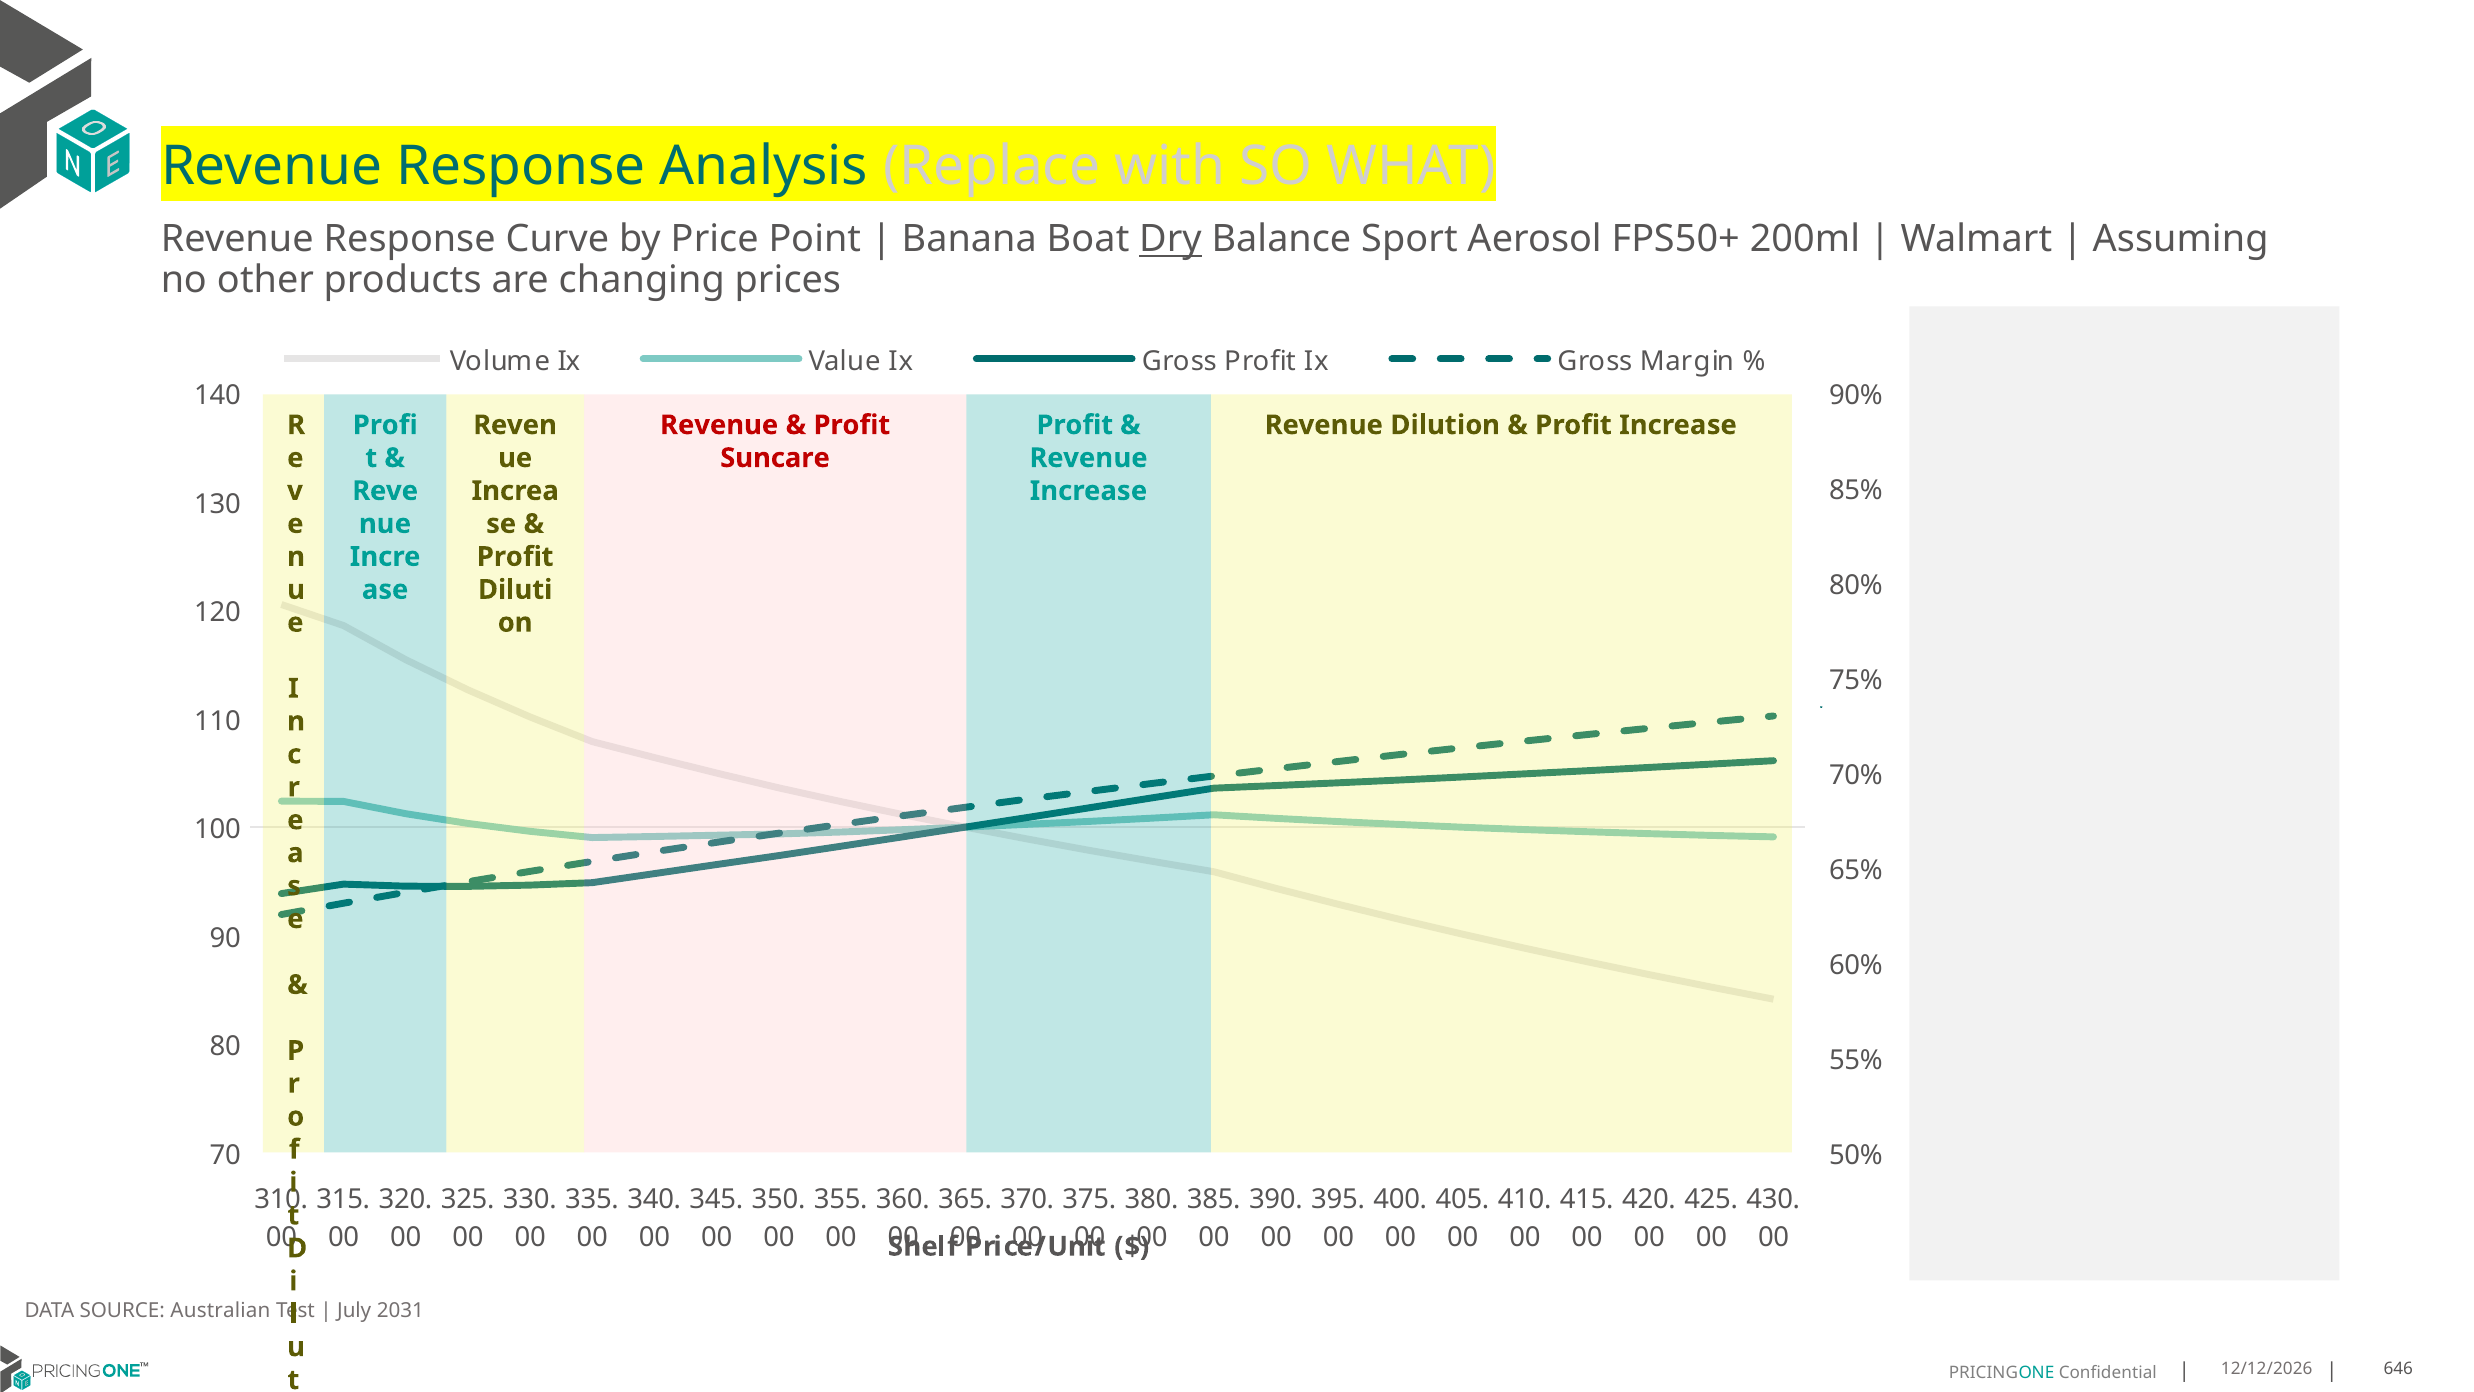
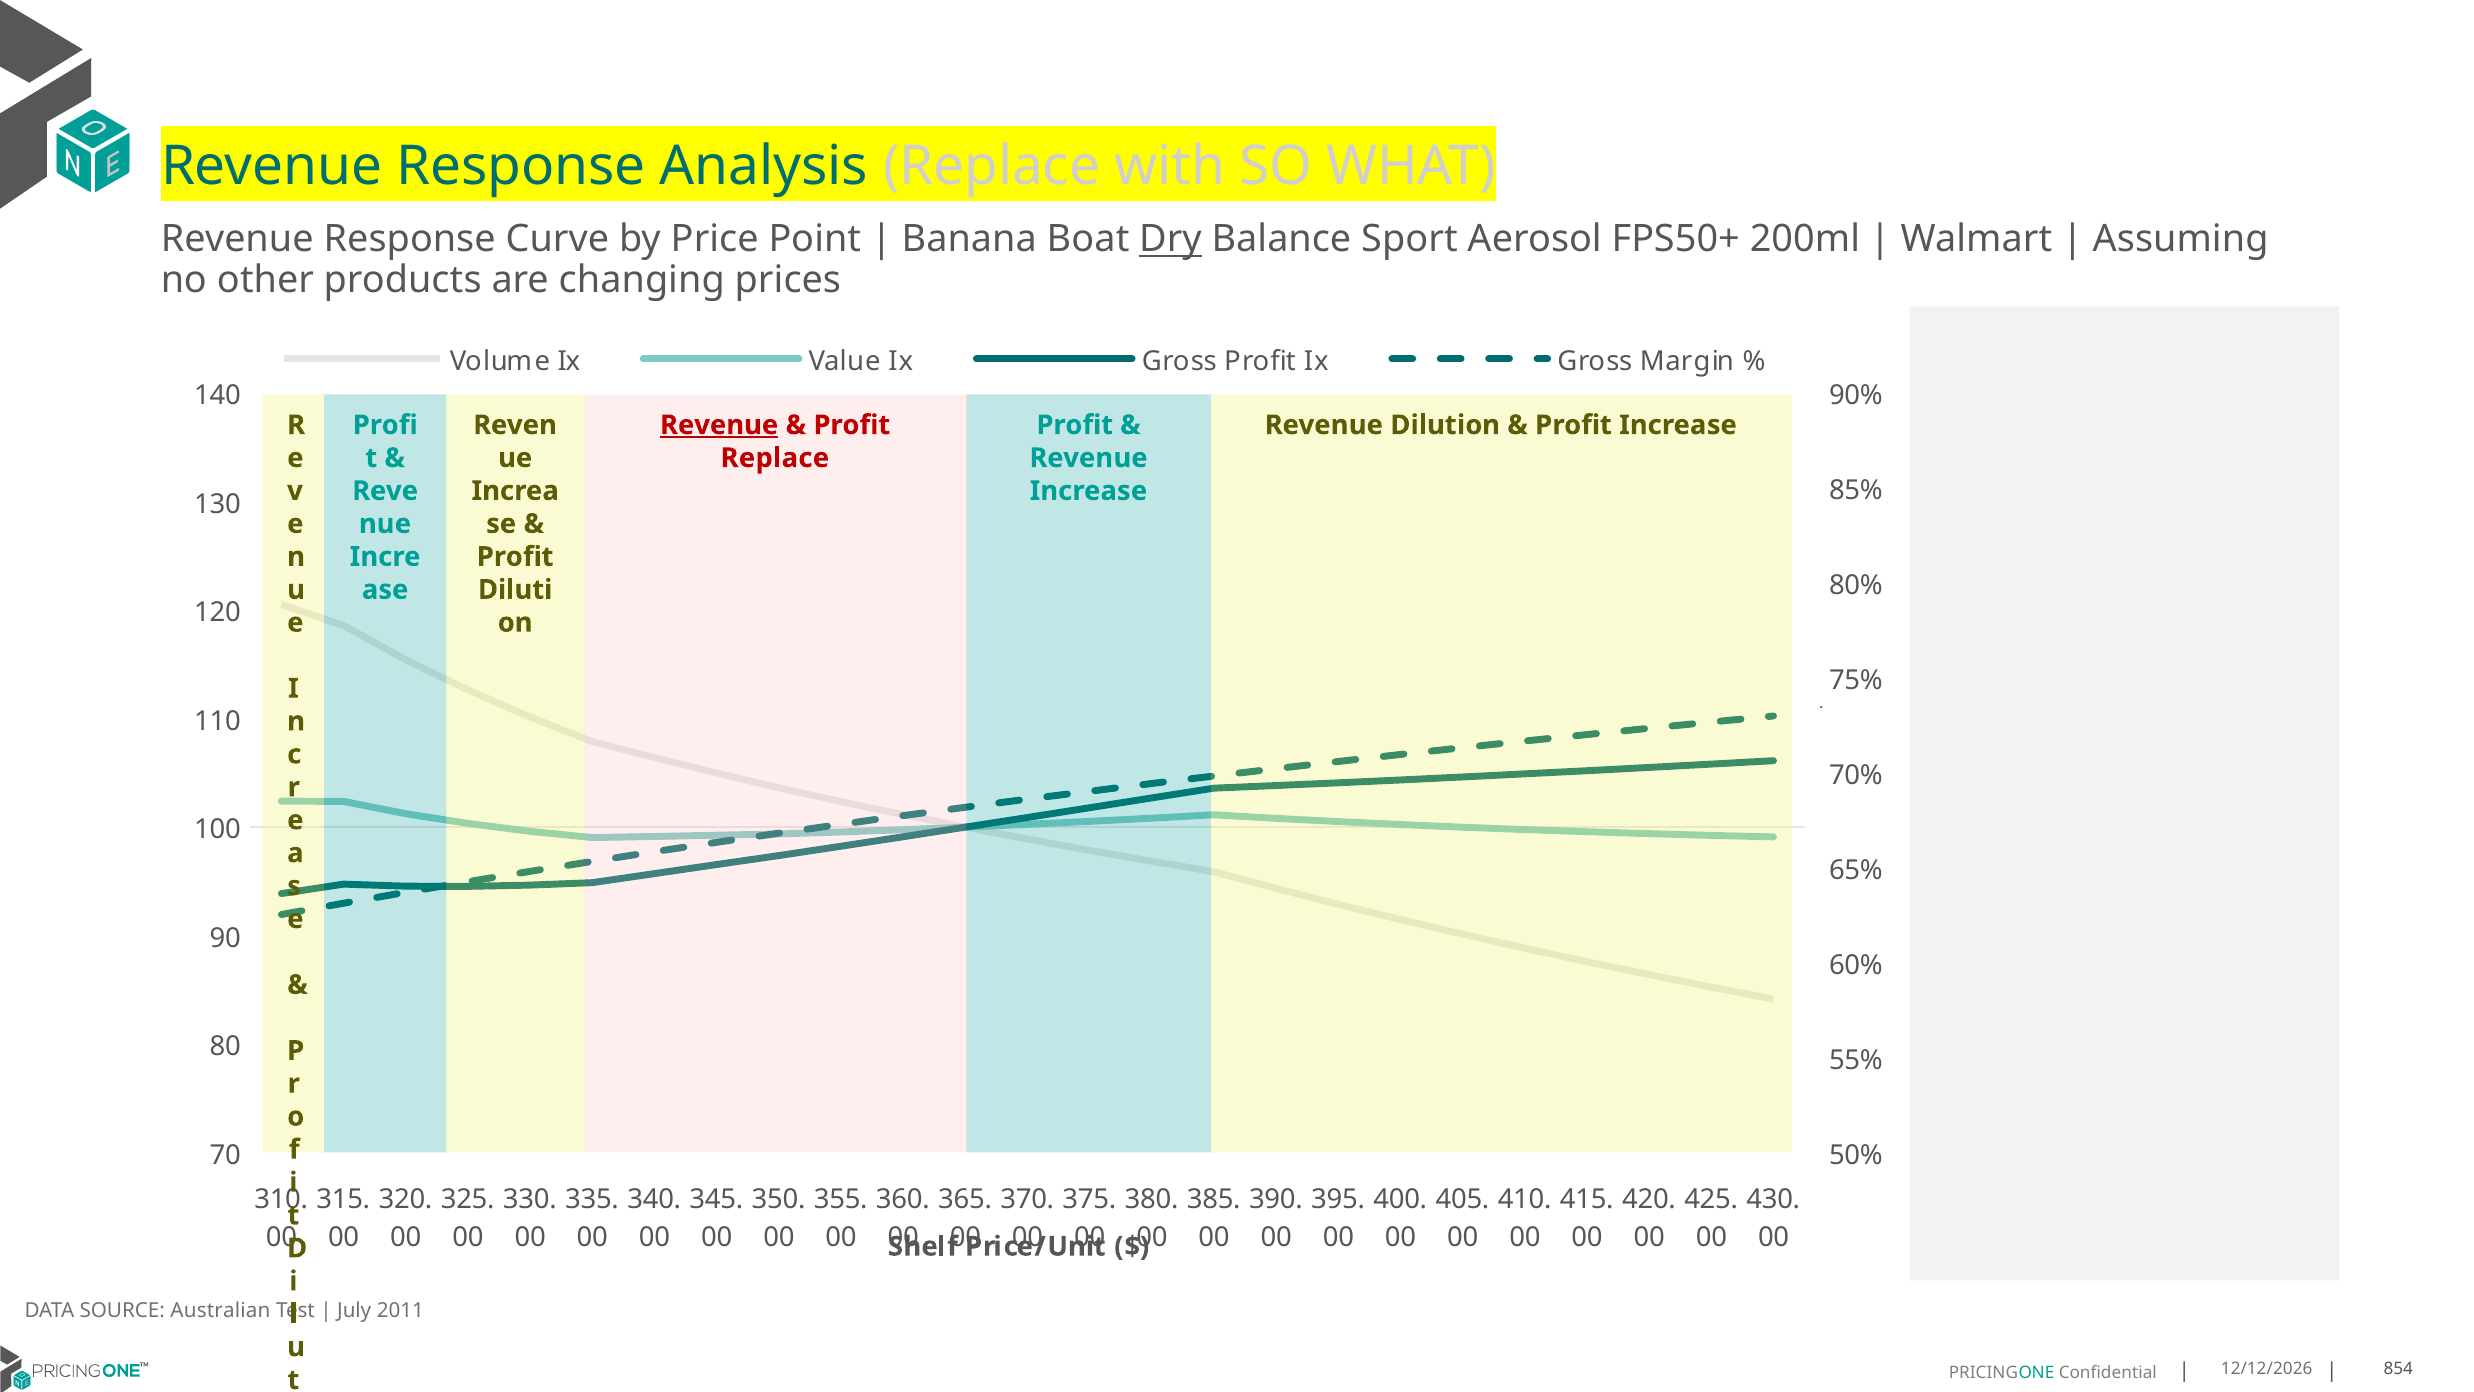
Revenue underline: none -> present (719, 425)
Suncare: Suncare -> Replace (775, 458)
2031: 2031 -> 2011 (400, 1311)
646: 646 -> 854 (2398, 1368)
